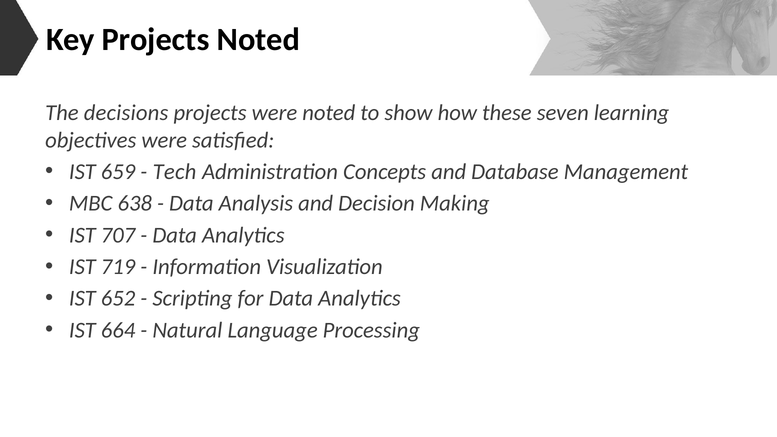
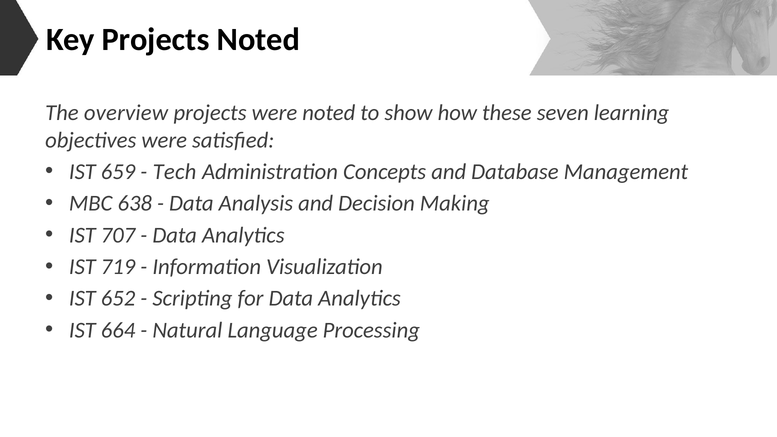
decisions: decisions -> overview (126, 113)
